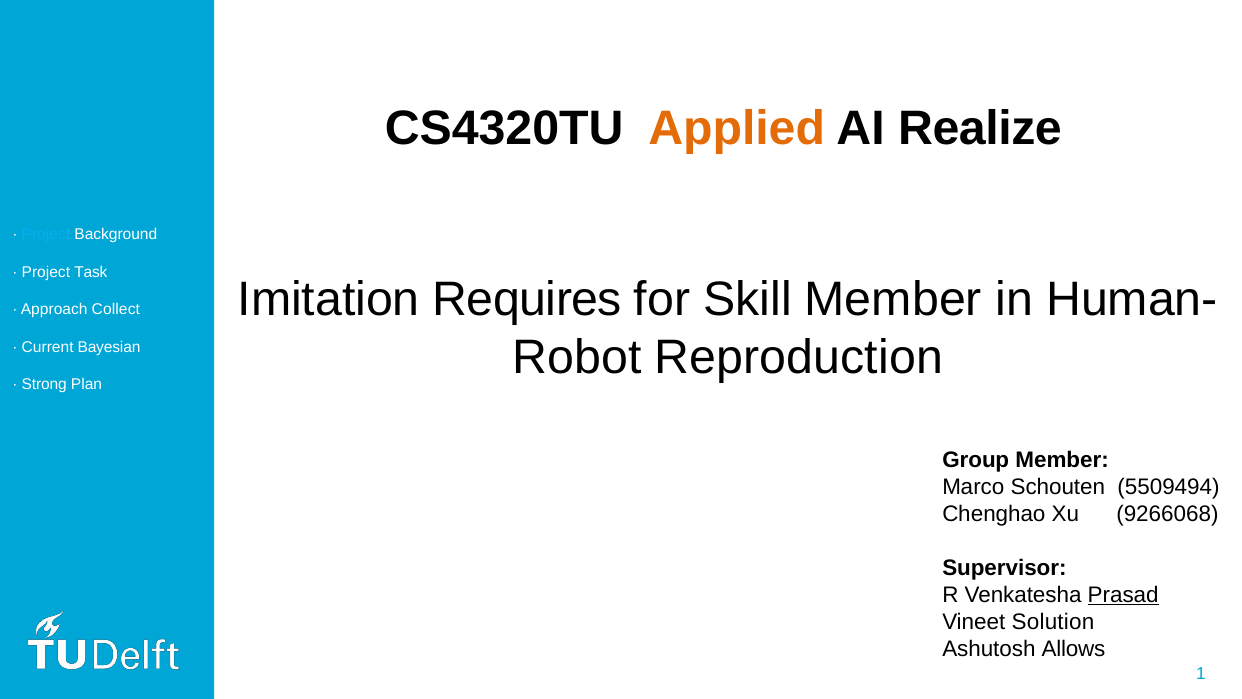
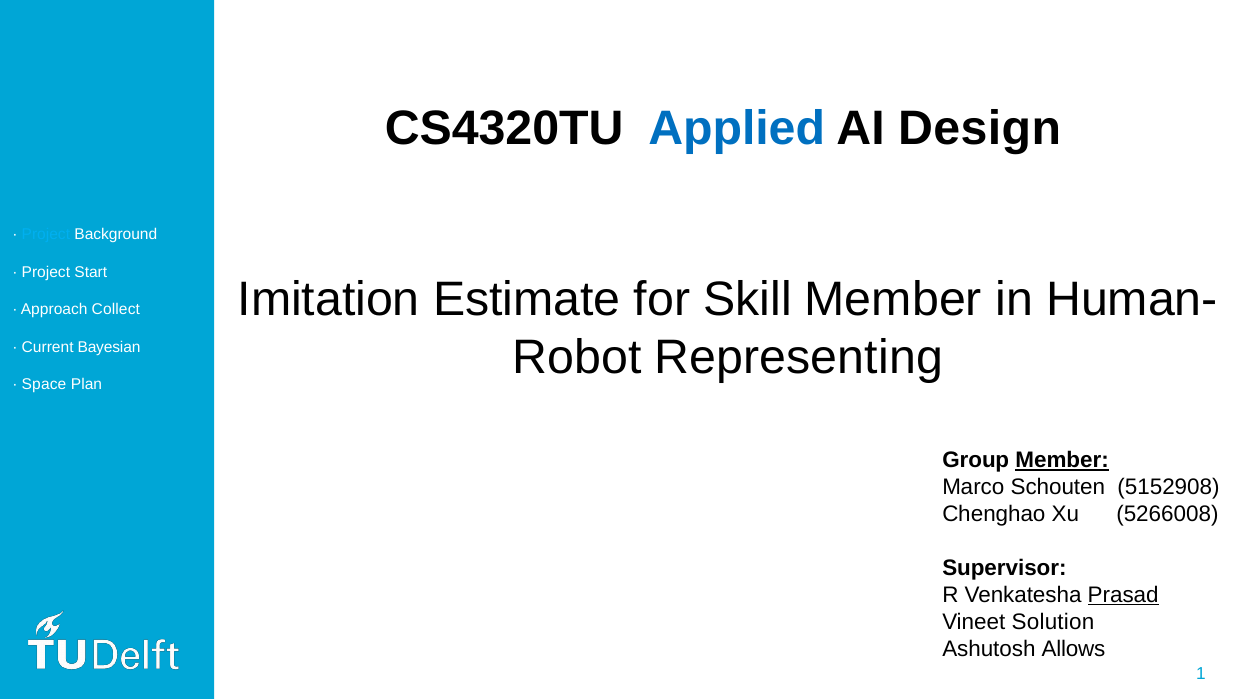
Applied colour: orange -> blue (737, 129)
Realize: Realize -> Design (980, 129)
Task: Task -> Start (91, 272)
Requires: Requires -> Estimate (527, 299)
Reproduction: Reproduction -> Representing (799, 357)
Strong: Strong -> Space (44, 384)
Member underline: none -> present (1062, 460)
5509494: 5509494 -> 5152908 (1169, 487)
9266068: 9266068 -> 5266008 (1167, 514)
